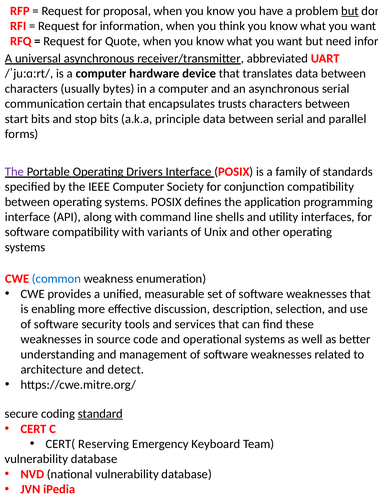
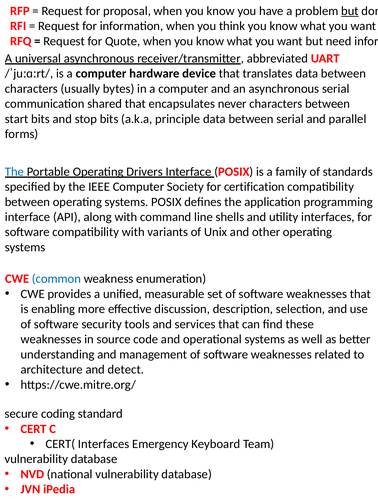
certain: certain -> shared (105, 104)
trusts: trusts -> never (232, 104)
The colour: purple -> blue (14, 172)
conjunction: conjunction -> certification (254, 187)
standard underline: present -> none (100, 414)
CERT( Reserving: Reserving -> Interfaces (104, 444)
